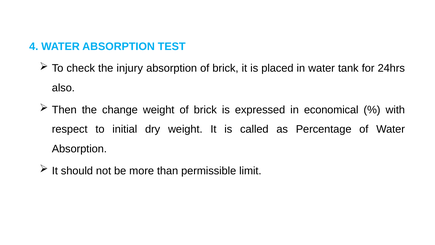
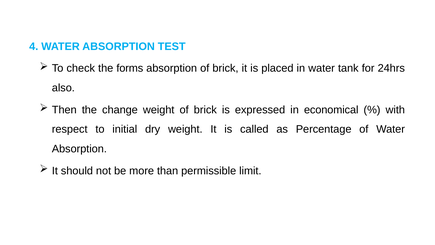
injury: injury -> forms (130, 68)
